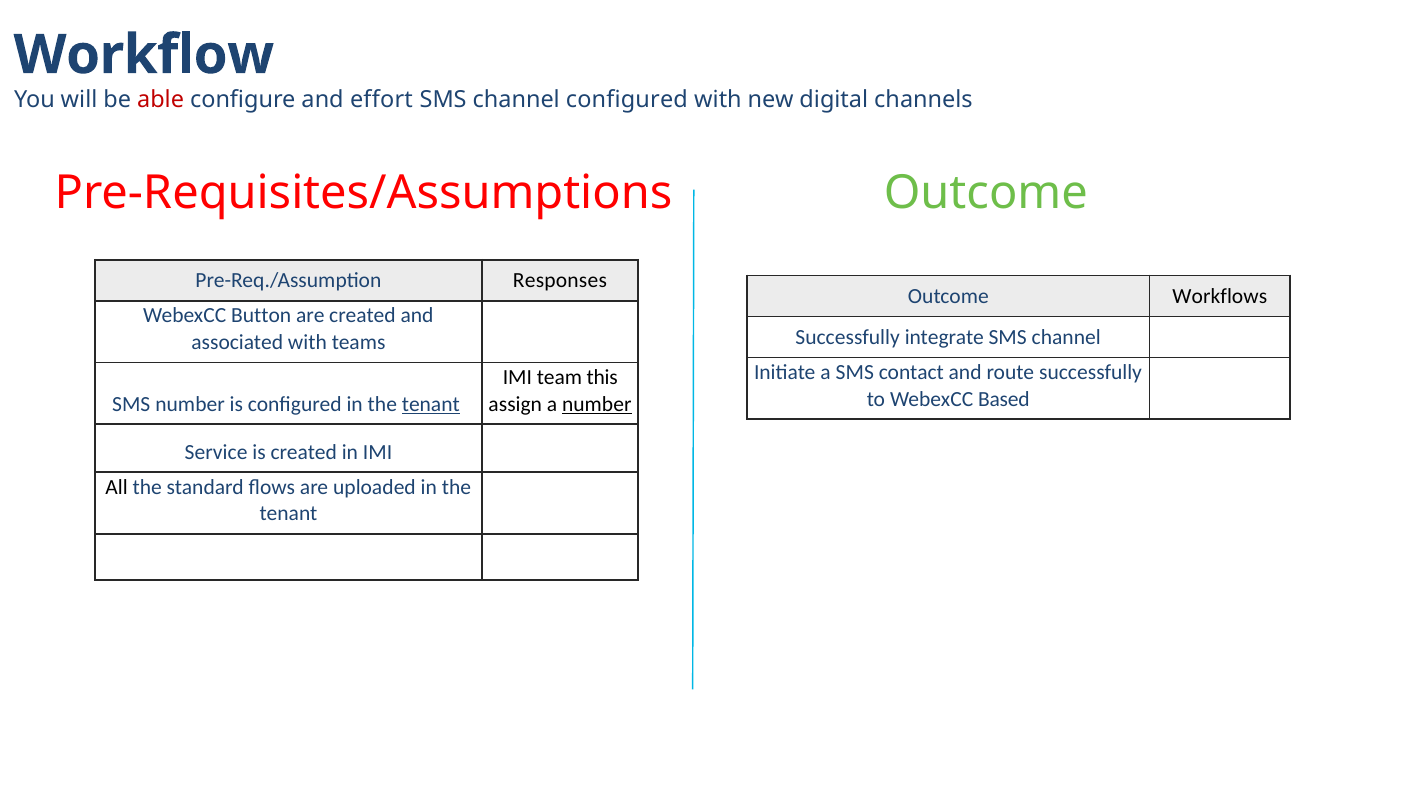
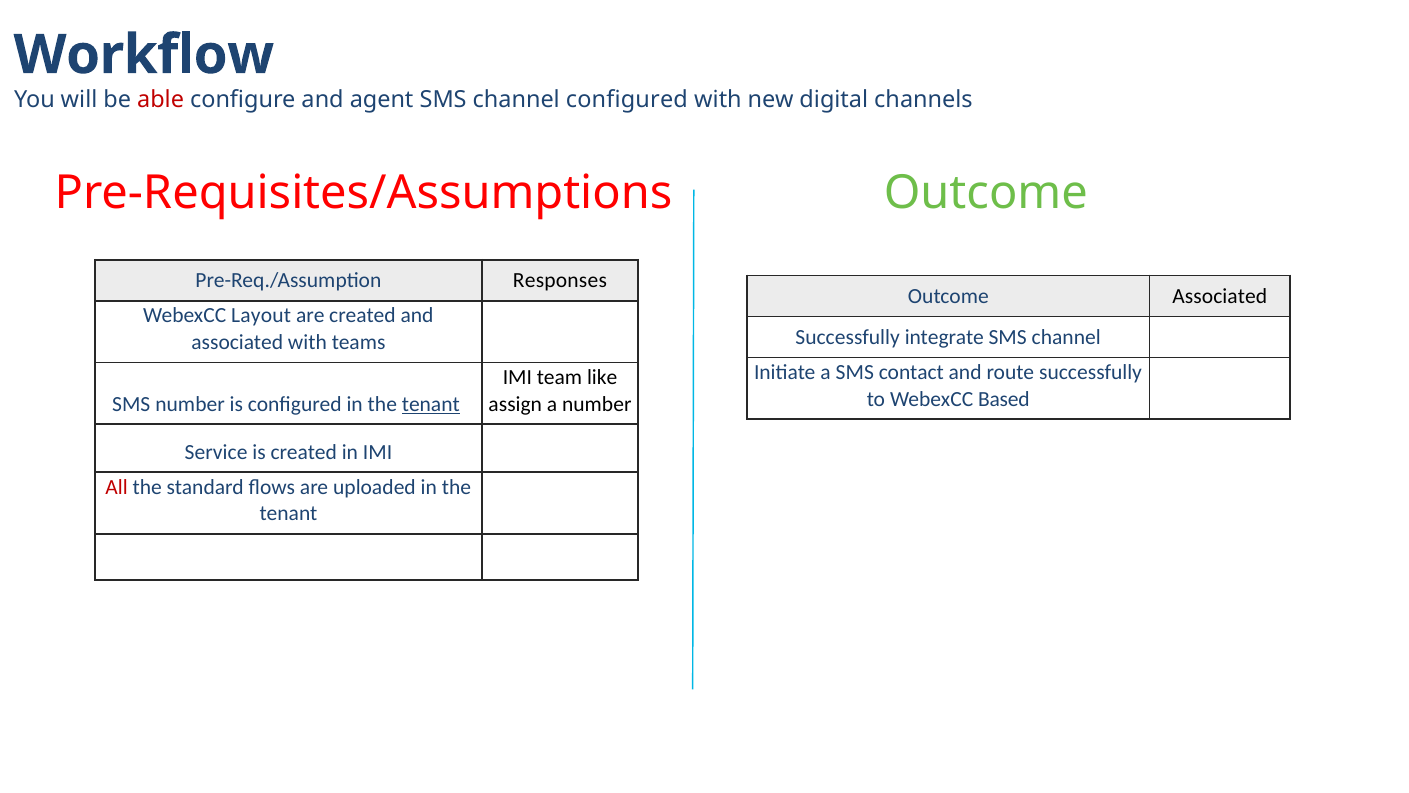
effort: effort -> agent (382, 100)
Outcome Workflows: Workflows -> Associated (1220, 296)
Button: Button -> Layout (261, 316)
this: this -> like (602, 377)
number underline: present -> none (597, 404)
All colour: black -> red (117, 487)
